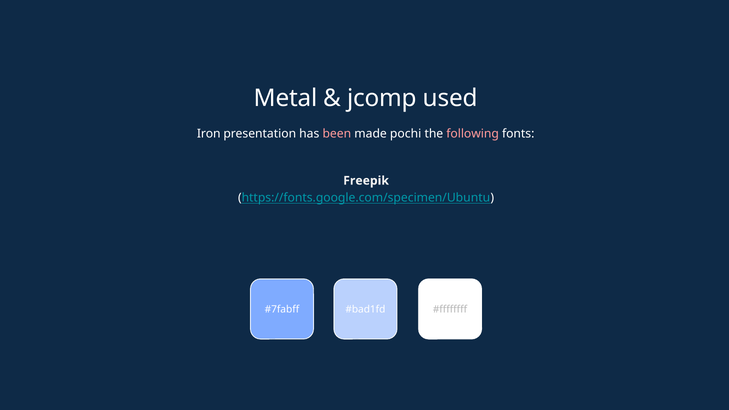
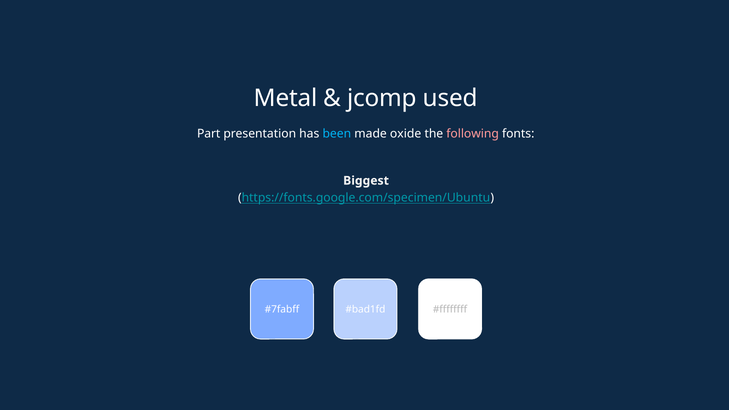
Iron: Iron -> Part (209, 134)
been colour: pink -> light blue (337, 134)
pochi: pochi -> oxide (406, 134)
Freepik: Freepik -> Biggest (366, 181)
